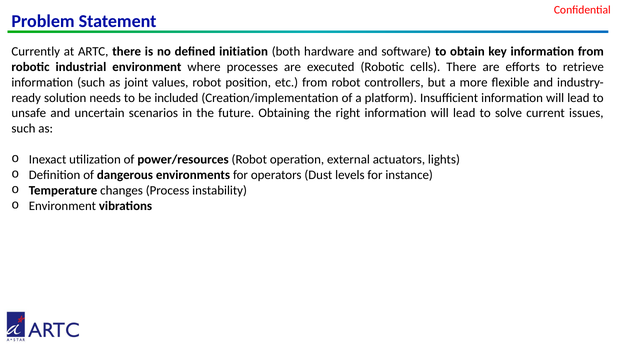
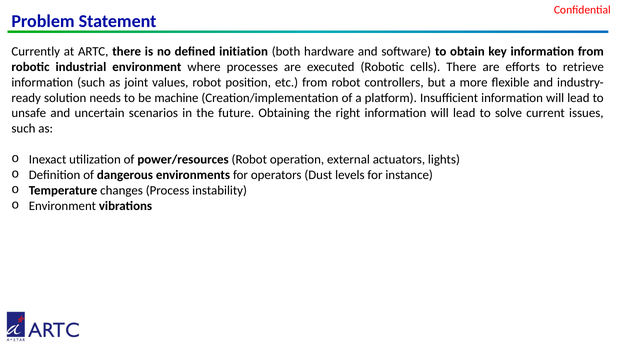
included: included -> machine (176, 98)
